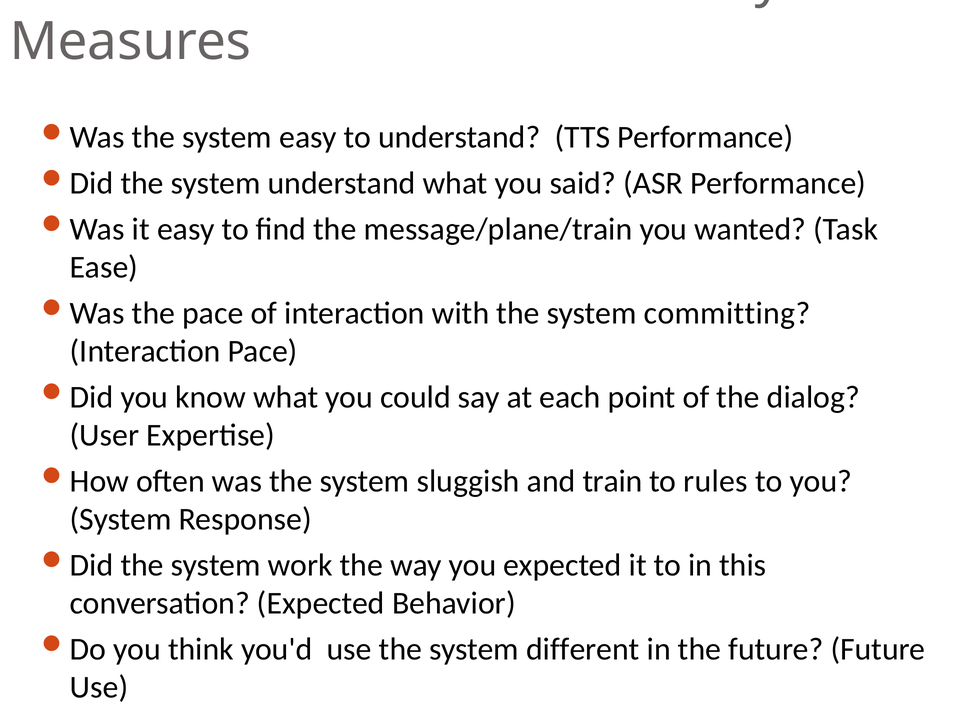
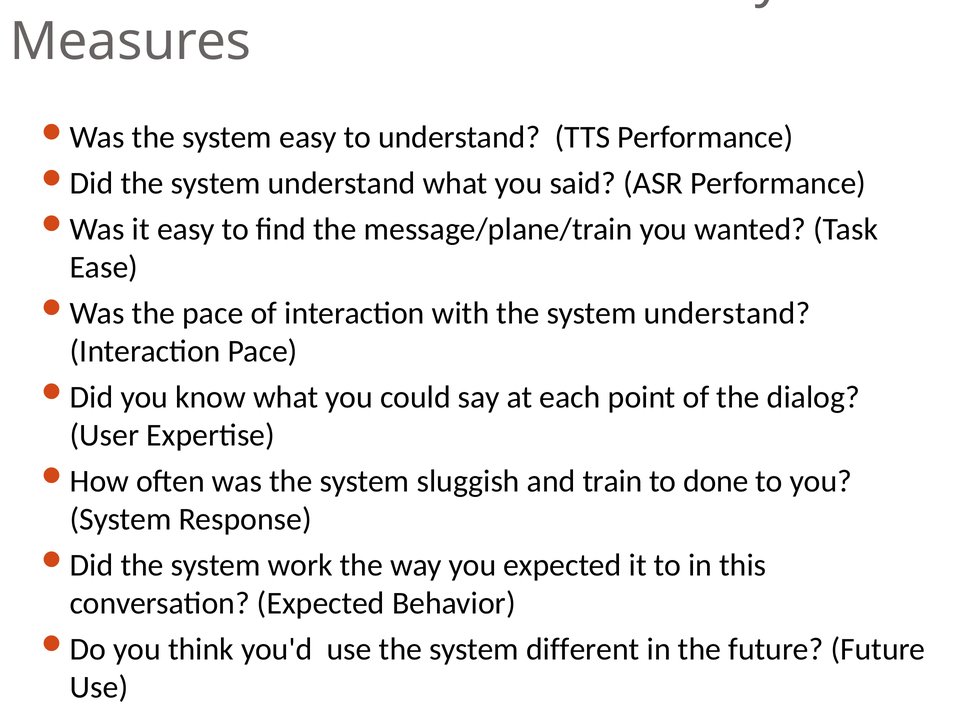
with the system committing: committing -> understand (727, 313)
rules: rules -> done (716, 481)
